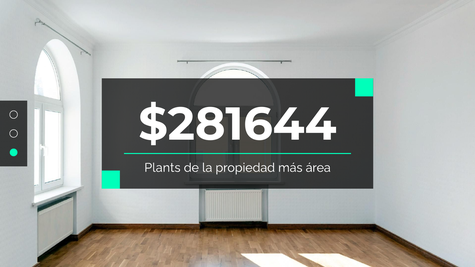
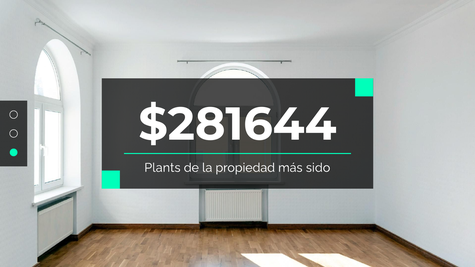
área: área -> sido (318, 168)
